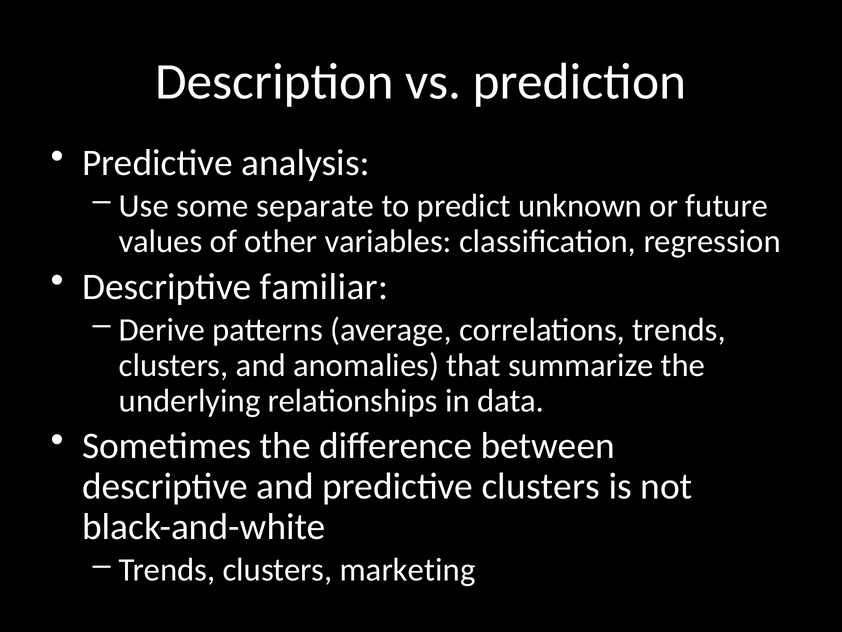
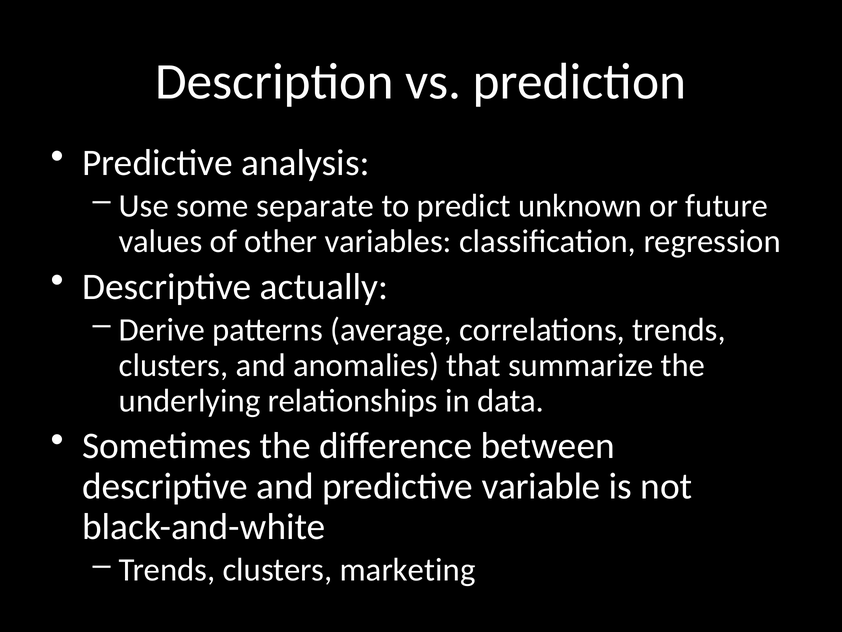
familiar: familiar -> actually (324, 286)
predictive clusters: clusters -> variable (541, 486)
